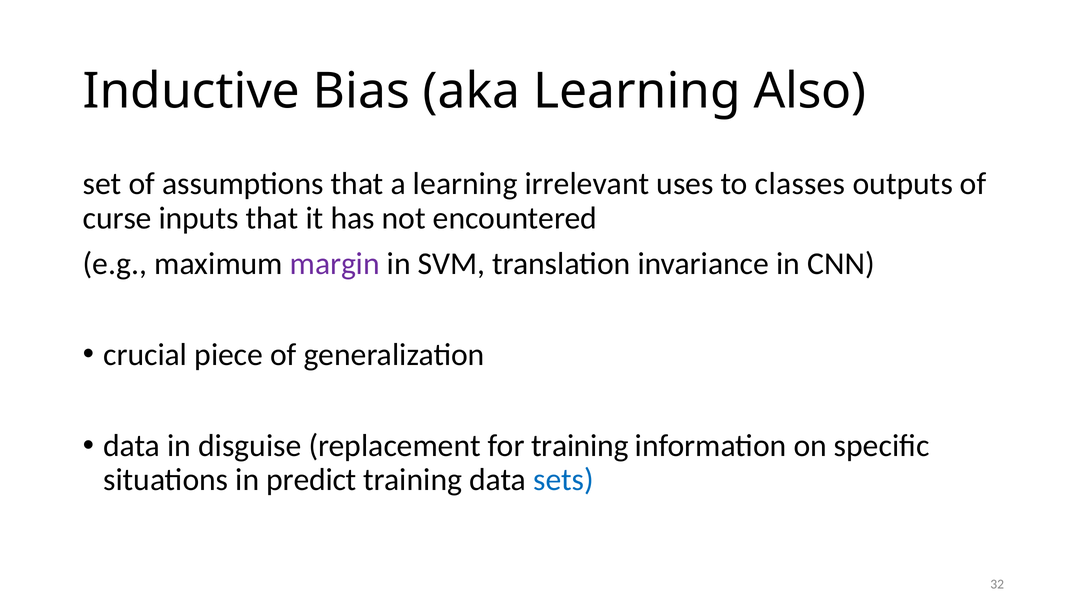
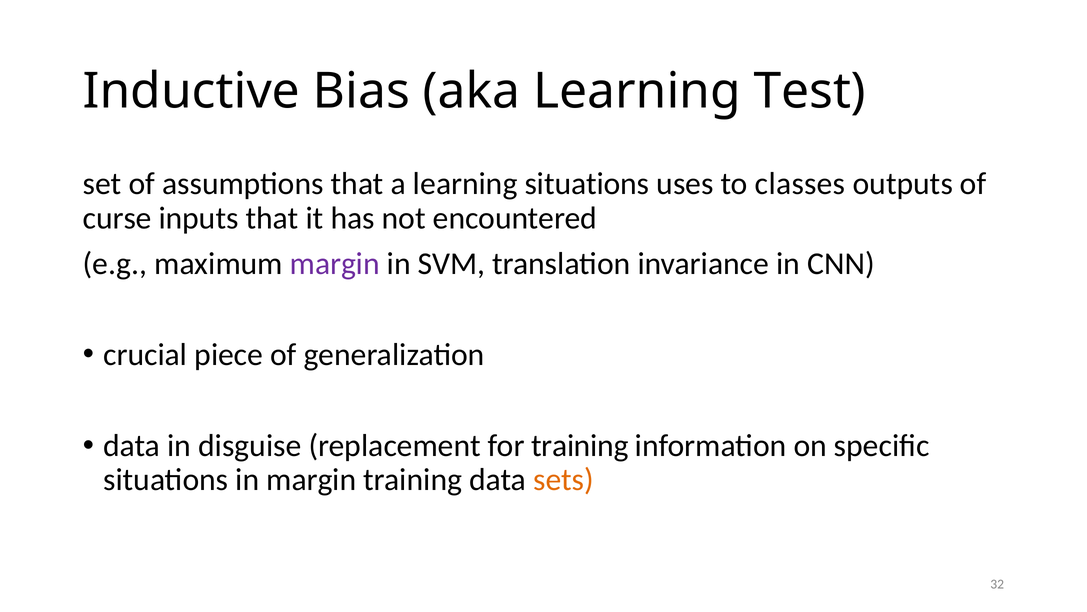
Also: Also -> Test (810, 91)
learning irrelevant: irrelevant -> situations (587, 184)
in predict: predict -> margin (311, 480)
sets colour: blue -> orange (563, 480)
